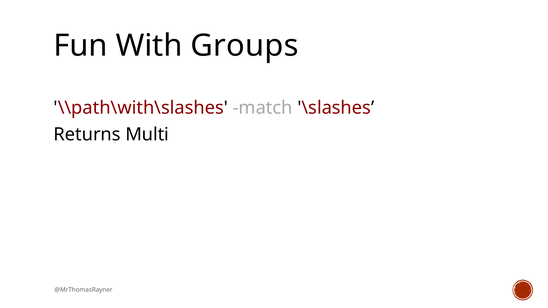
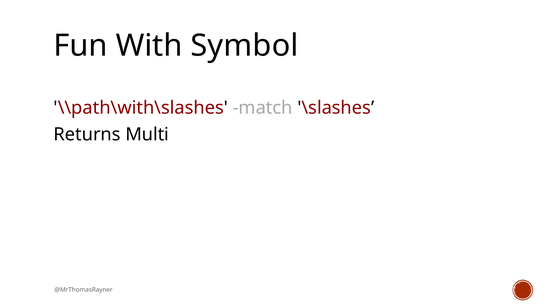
Groups: Groups -> Symbol (245, 46)
